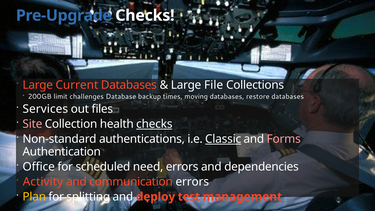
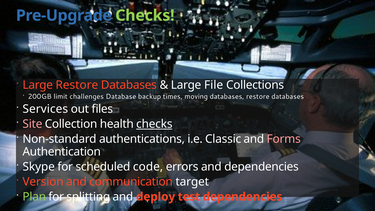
Checks colour: white -> light green (145, 15)
Large Current: Current -> Restore (77, 85)
Classic underline: present -> none (223, 139)
Office: Office -> Skype (39, 167)
need: need -> code (148, 167)
Activity: Activity -> Version (43, 182)
communication errors: errors -> target (192, 182)
Plan colour: yellow -> light green (34, 197)
test management: management -> dependencies (243, 197)
